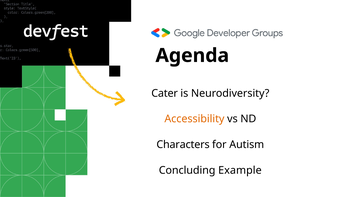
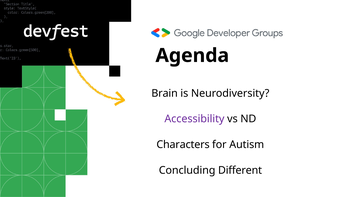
Cater: Cater -> Brain (165, 93)
Accessibility colour: orange -> purple (194, 119)
Example: Example -> Different (240, 170)
